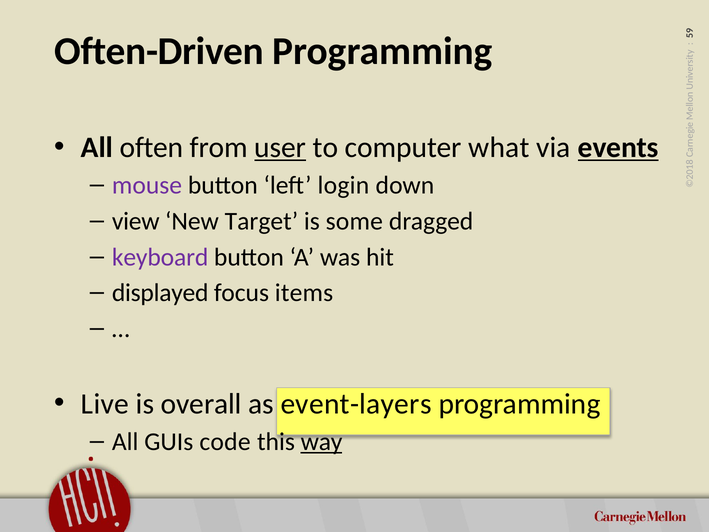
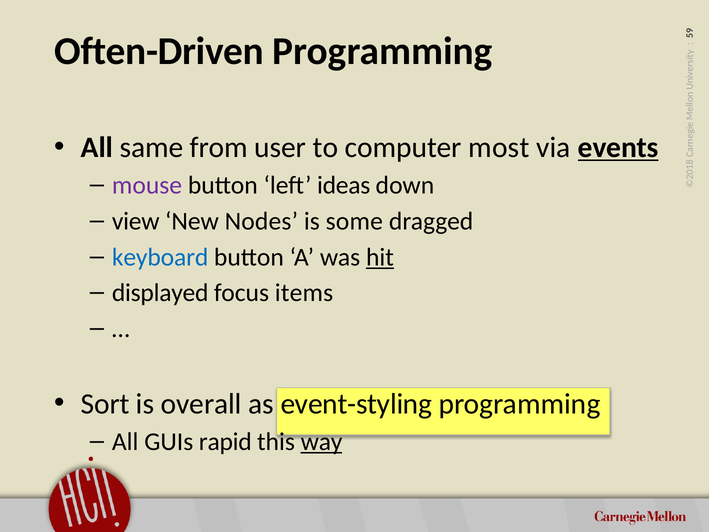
often: often -> same (152, 147)
user underline: present -> none (280, 147)
what: what -> most (499, 147)
login: login -> ideas (344, 185)
Target: Target -> Nodes (261, 221)
keyboard colour: purple -> blue (160, 257)
hit underline: none -> present (380, 257)
Live: Live -> Sort (105, 404)
event-layers: event-layers -> event-styling (356, 404)
code: code -> rapid (225, 442)
